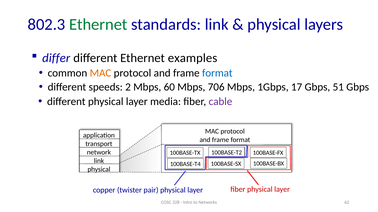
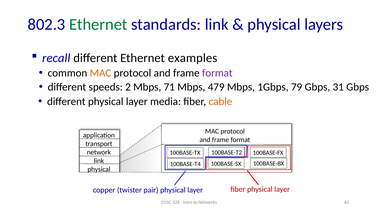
differ: differ -> recall (56, 58)
format colour: blue -> purple (217, 73)
60: 60 -> 71 (169, 87)
706: 706 -> 479 (216, 87)
17: 17 -> 79 (297, 87)
51: 51 -> 31 (338, 87)
cable colour: purple -> orange (220, 102)
